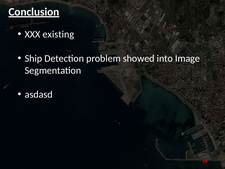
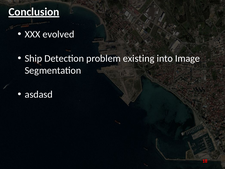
existing: existing -> evolved (58, 34)
showed: showed -> existing (139, 58)
